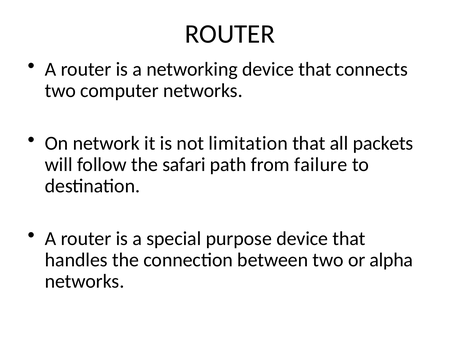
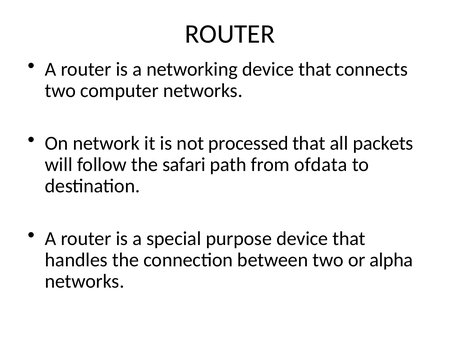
limitation: limitation -> processed (248, 143)
failure: failure -> ofdata (321, 165)
